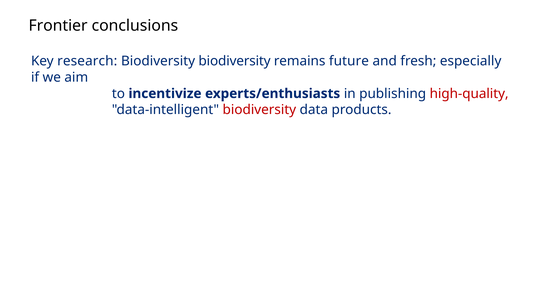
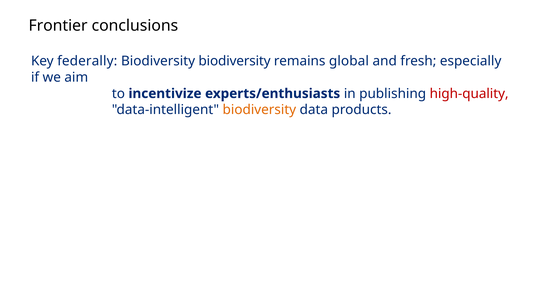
research: research -> federally (87, 61)
future: future -> global (349, 61)
biodiversity colour: red -> orange (259, 110)
